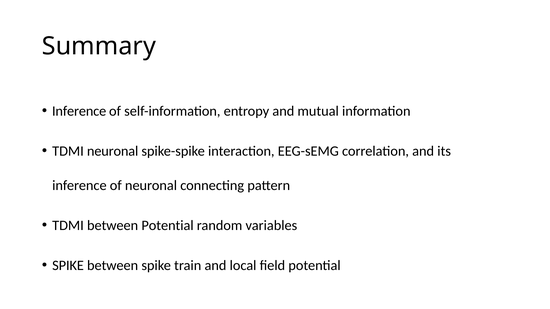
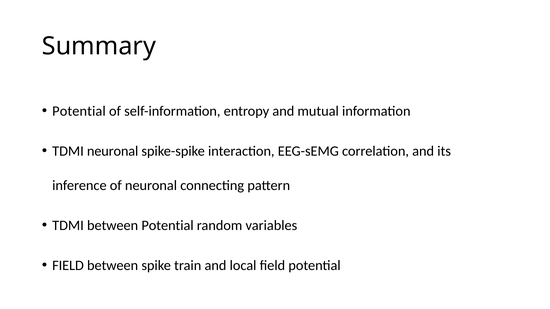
Inference: Inference -> Potential (79, 111)
SPIKE: SPIKE -> FIELD (68, 266)
